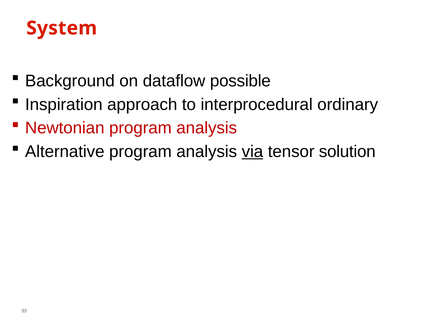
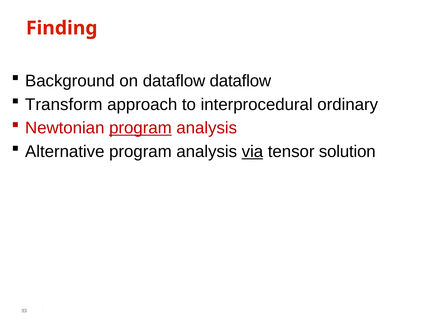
System: System -> Finding (62, 28)
dataflow possible: possible -> dataflow (240, 81)
Inspiration: Inspiration -> Transform (64, 104)
program underline: none -> present (140, 128)
